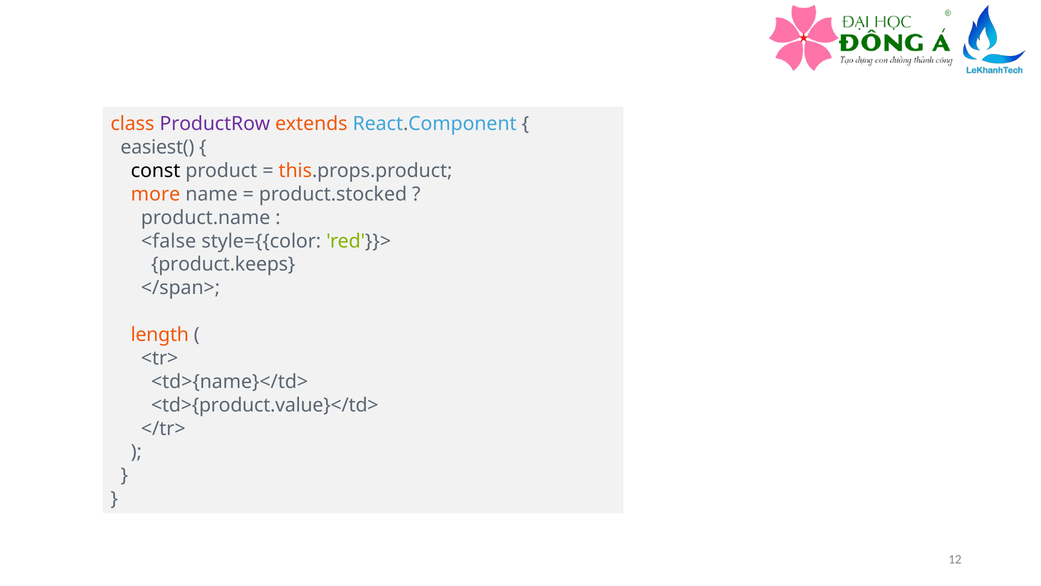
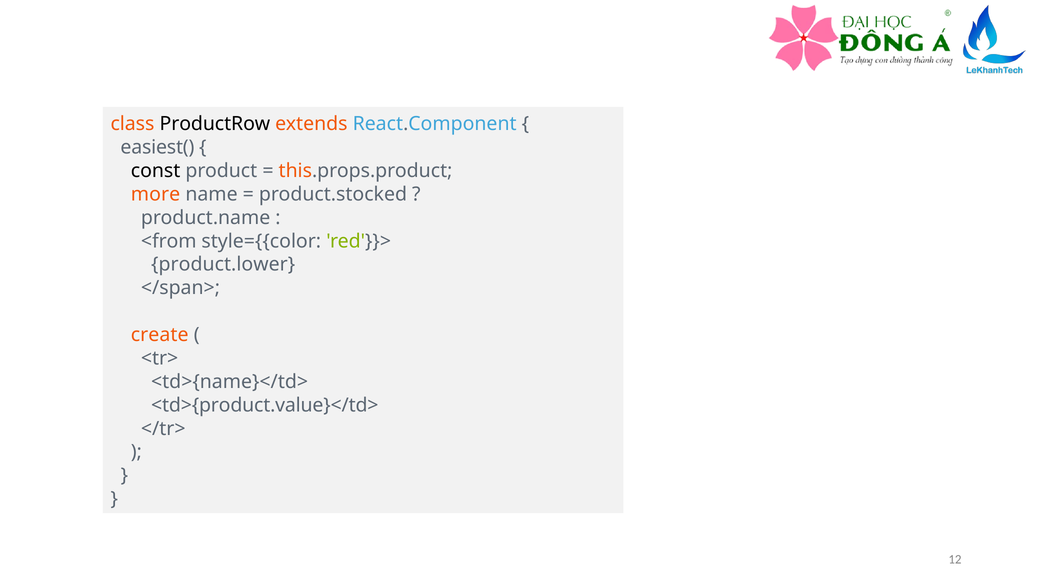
ProductRow colour: purple -> black (215, 124)
<false: <false -> <from (169, 241)
product.keeps: product.keeps -> product.lower (223, 264)
length: length -> create (160, 335)
